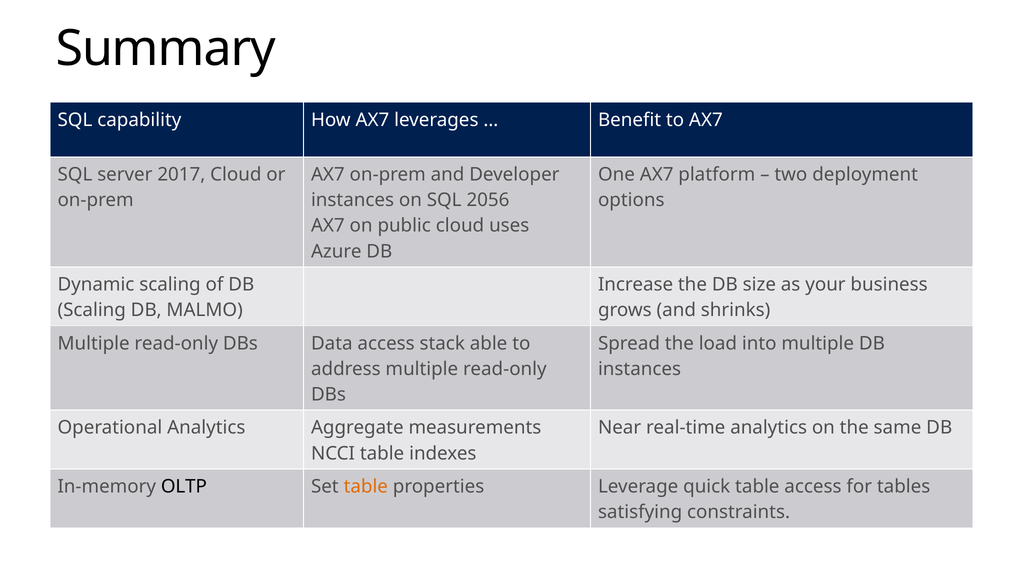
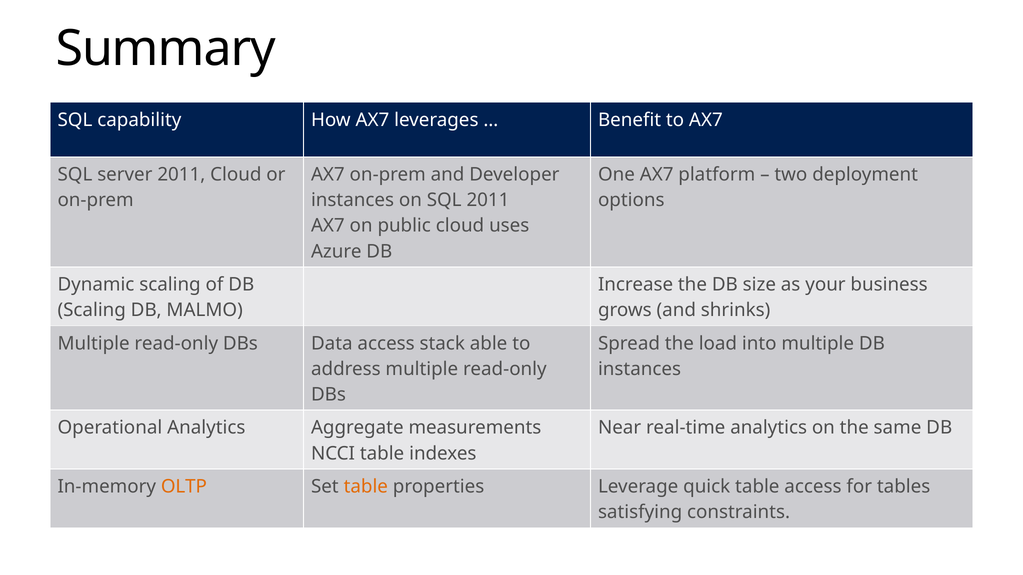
server 2017: 2017 -> 2011 (181, 175)
SQL 2056: 2056 -> 2011 (488, 200)
OLTP colour: black -> orange (184, 487)
